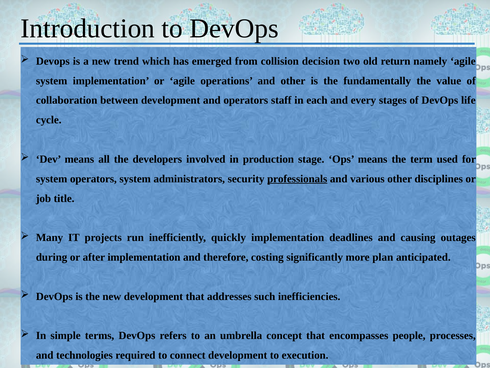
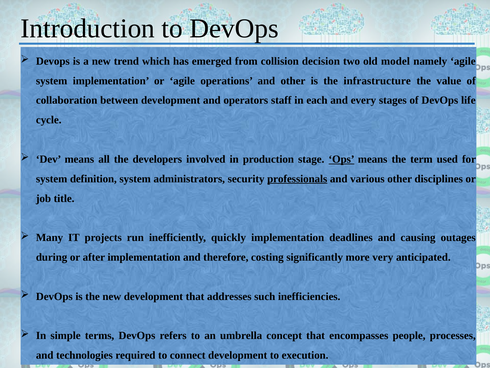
return: return -> model (395, 61)
fundamentally: fundamentally -> infrastructure (377, 81)
Ops underline: none -> present (342, 159)
system operators: operators -> definition (93, 179)
plan: plan -> very (383, 257)
